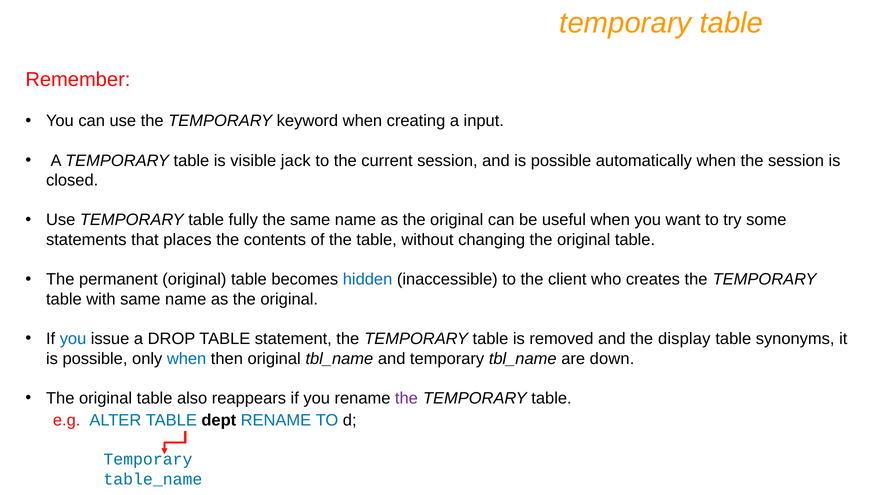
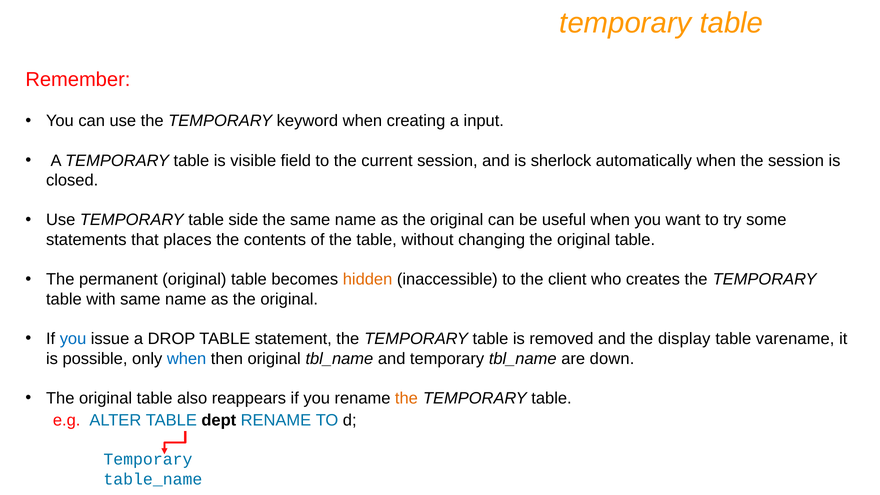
jack: jack -> field (296, 161)
and is possible: possible -> sherlock (561, 161)
fully: fully -> side (243, 220)
hidden colour: blue -> orange (368, 279)
synonyms: synonyms -> varename (795, 339)
the colour: purple -> orange (406, 398)
